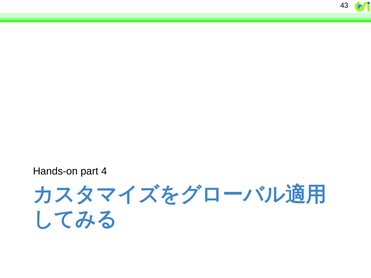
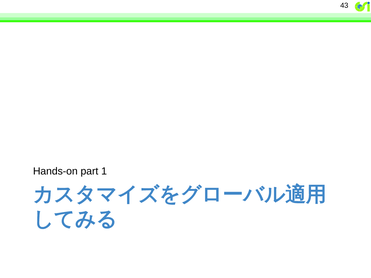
4: 4 -> 1 (104, 171)
